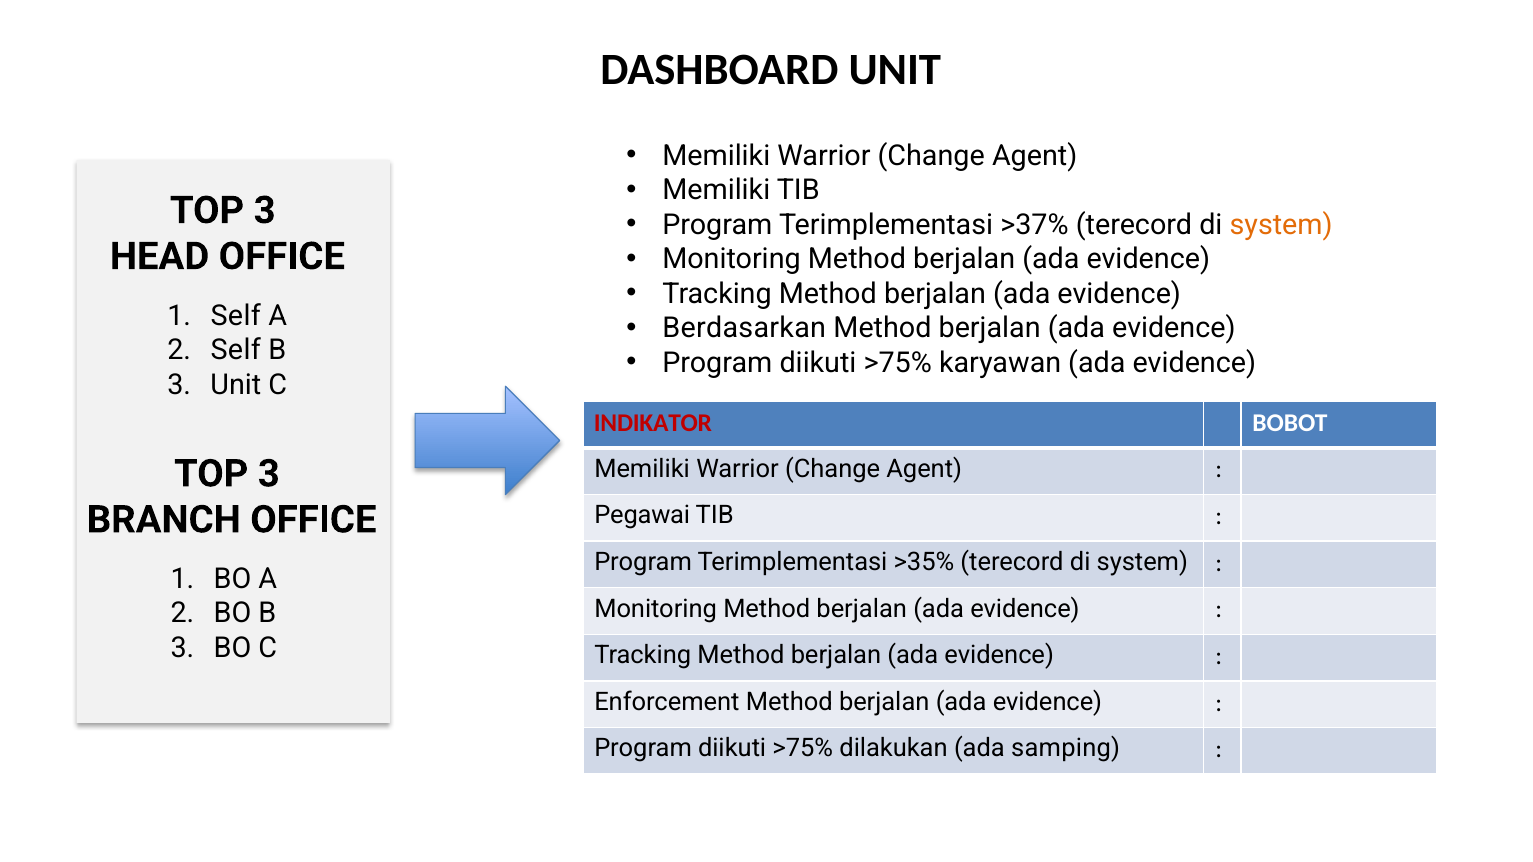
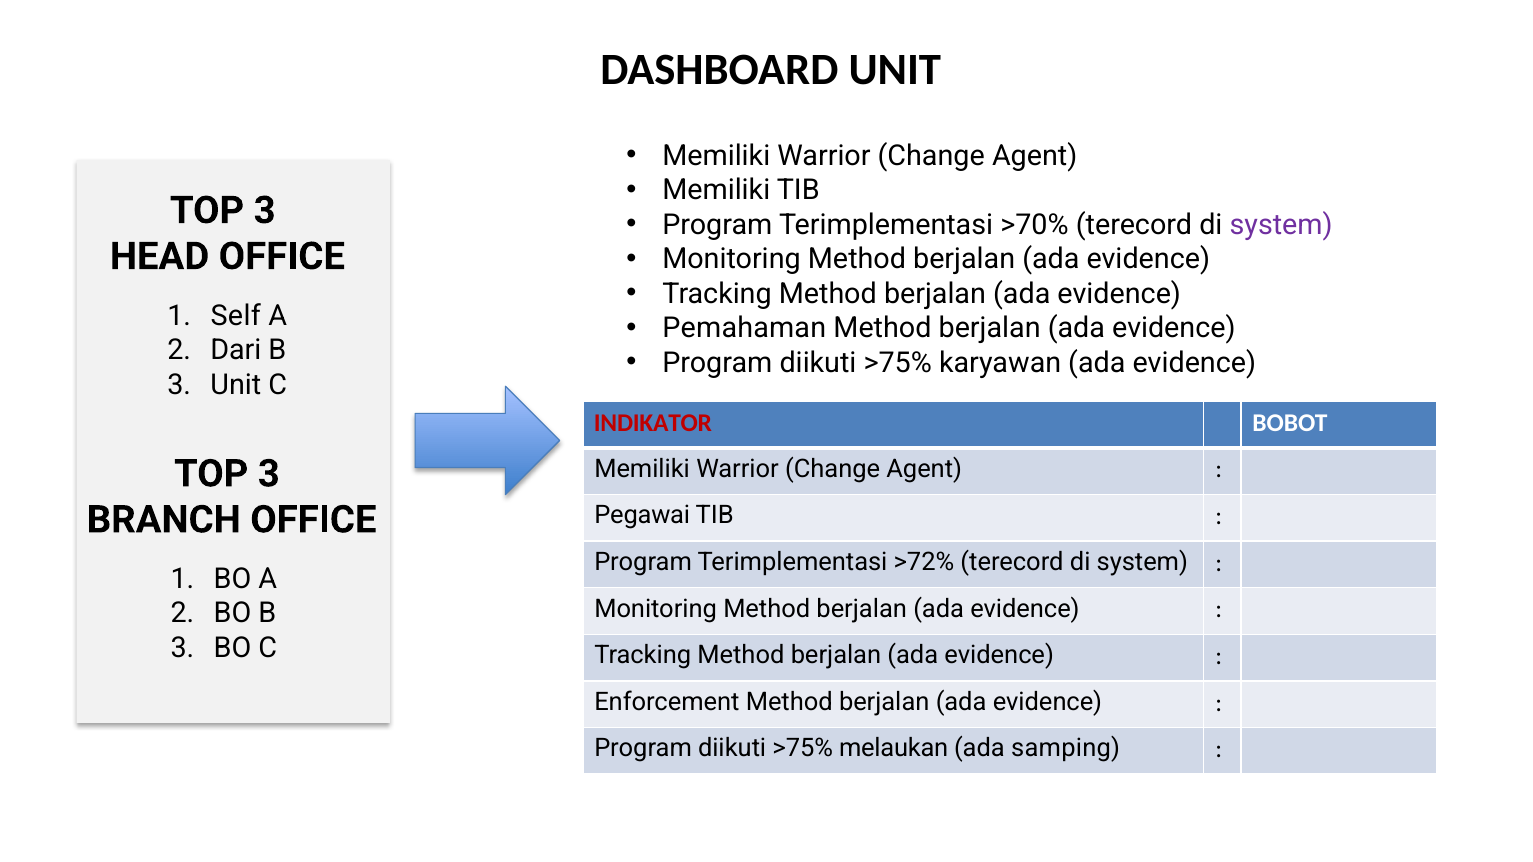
>37%: >37% -> >70% (1035, 225)
system colour: orange -> purple (1281, 225)
Berdasarkan: Berdasarkan -> Pemahaman (744, 328)
Self: Self -> Dari (236, 350)
>35%: >35% -> >72% (924, 562)
dilakukan: dilakukan -> melaukan (894, 749)
